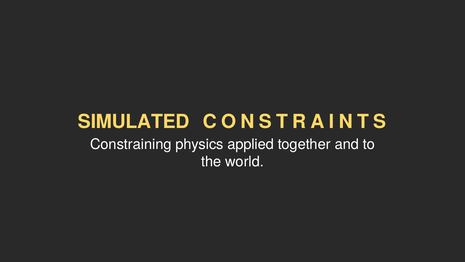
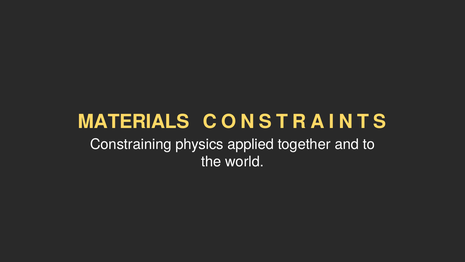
SIMULATED: SIMULATED -> MATERIALS (134, 122)
